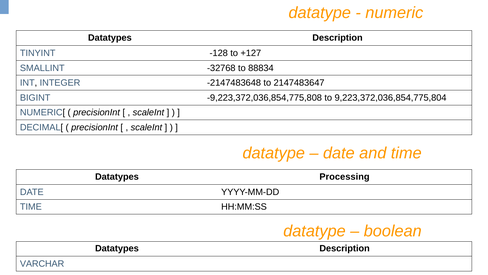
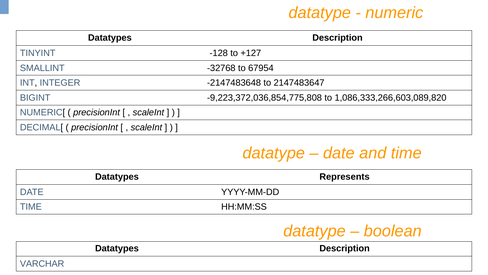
88834: 88834 -> 67954 (261, 68)
9,223,372,036,854,775,804: 9,223,372,036,854,775,804 -> 1,086,333,266,603,089,820 (391, 98)
Processing: Processing -> Represents (345, 176)
